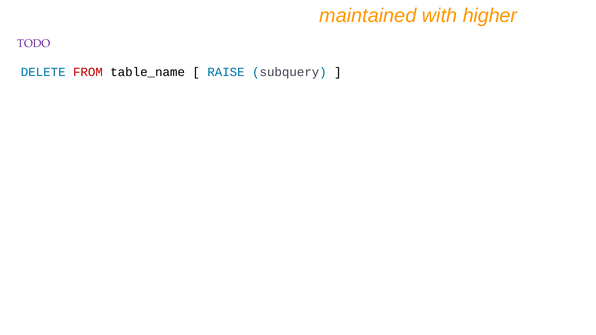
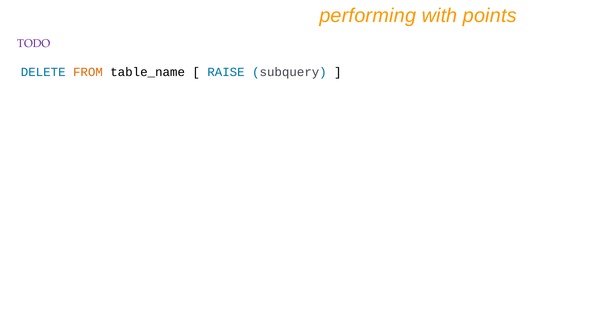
maintained: maintained -> performing (368, 16)
higher: higher -> points (490, 16)
FROM colour: red -> orange (88, 72)
